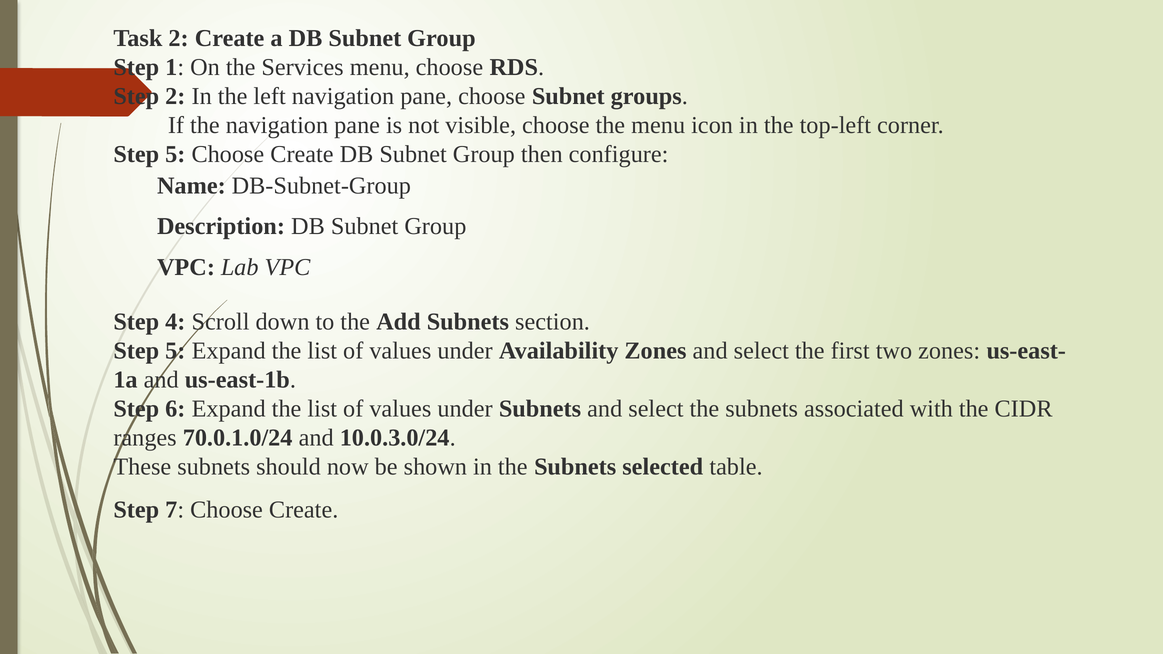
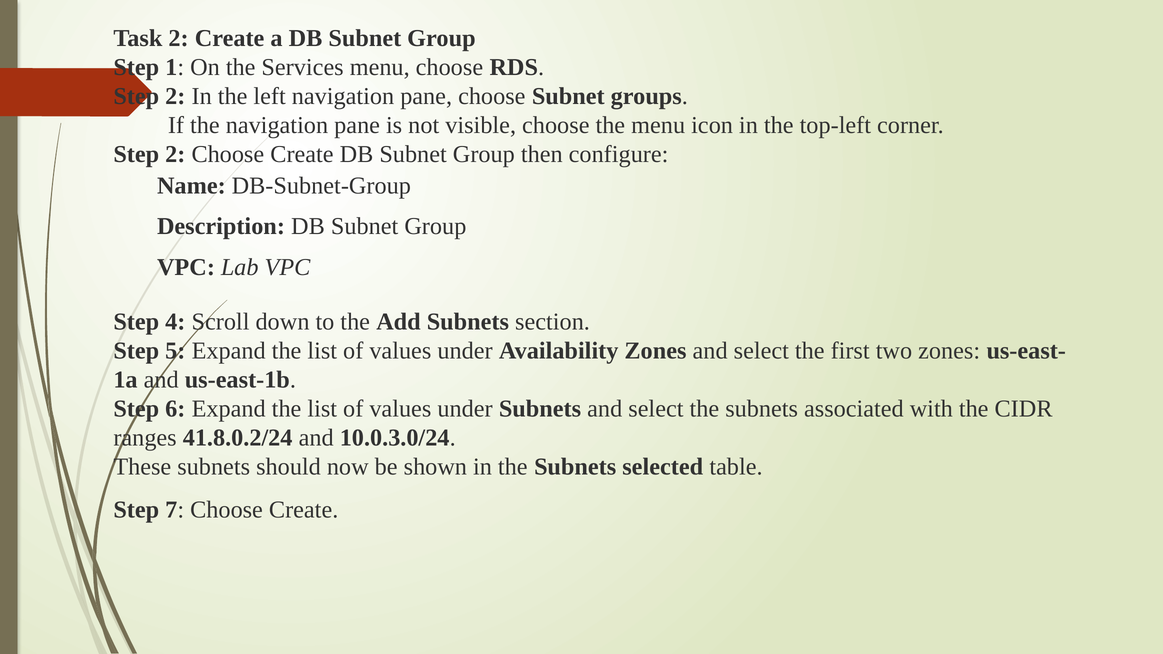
5: 5 -> 2 (175, 155)
70.0.1.0/24: 70.0.1.0/24 -> 41.8.0.2/24 (238, 438)
